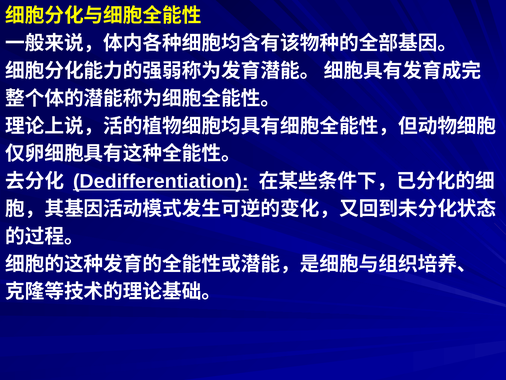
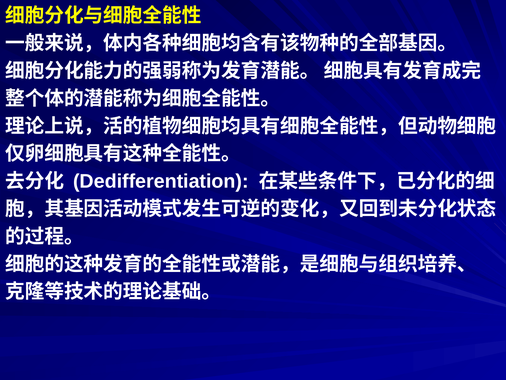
Dedifferentiation underline: present -> none (161, 181)
